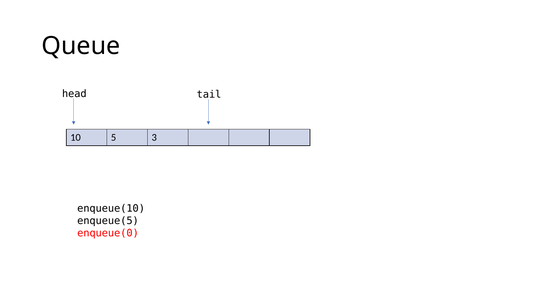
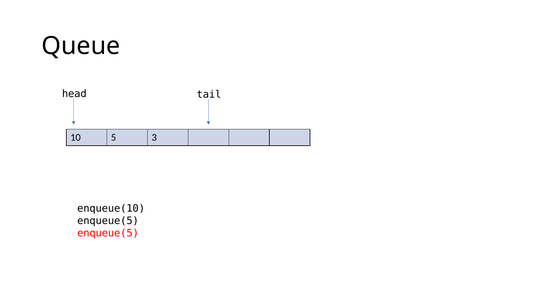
enqueue(0: enqueue(0 -> enqueue(5 (108, 233)
